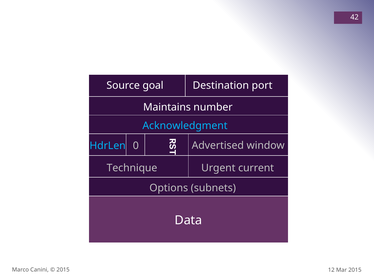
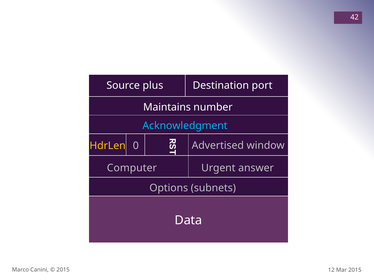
goal: goal -> plus (153, 85)
HdrLen colour: light blue -> yellow (108, 146)
Technique: Technique -> Computer (132, 168)
current: current -> answer (256, 168)
